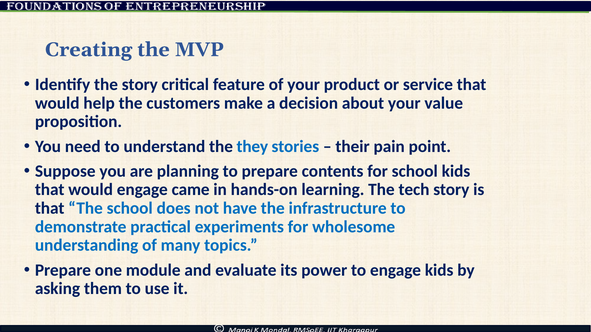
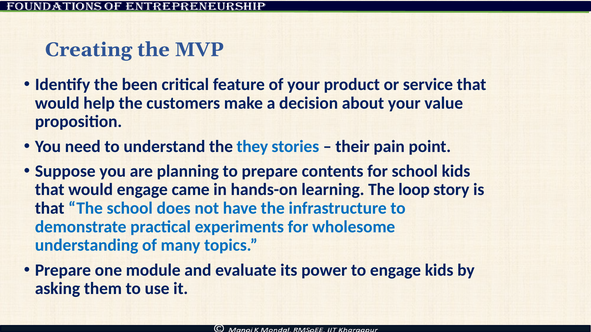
the story: story -> been (140, 85)
tech: tech -> loop (414, 190)
